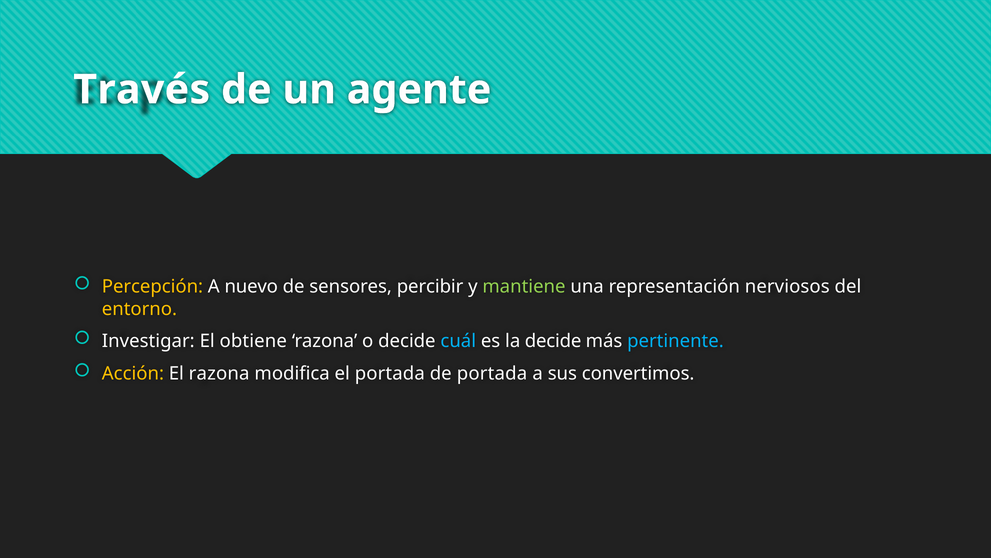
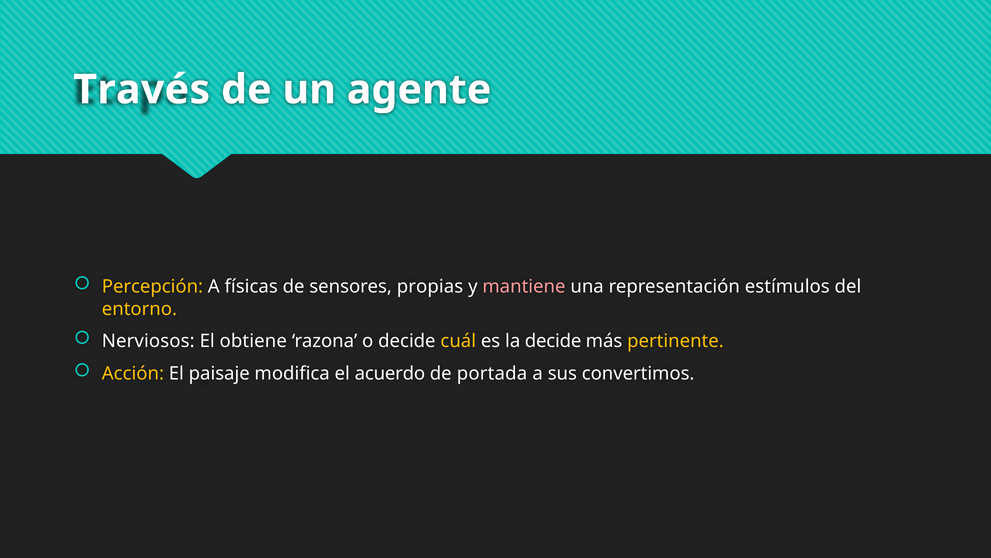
nuevo: nuevo -> físicas (251, 286)
percibir: percibir -> propias (430, 286)
mantiene colour: light green -> pink (524, 286)
nerviosos: nerviosos -> estímulos (787, 286)
Investigar: Investigar -> Nerviosos (148, 341)
cuál colour: light blue -> yellow (458, 341)
pertinente colour: light blue -> yellow (675, 341)
El razona: razona -> paisaje (219, 373)
el portada: portada -> acuerdo (390, 373)
